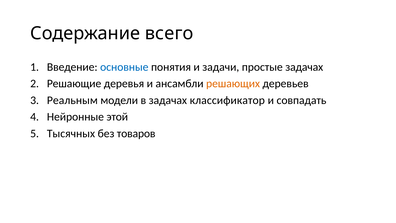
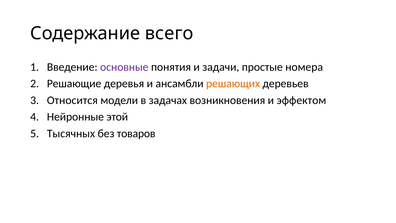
основные colour: blue -> purple (124, 67)
простые задачах: задачах -> номера (304, 67)
Реальным: Реальным -> Относится (72, 100)
классификатор: классификатор -> возникновения (227, 100)
совпадать: совпадать -> эффектом (301, 100)
